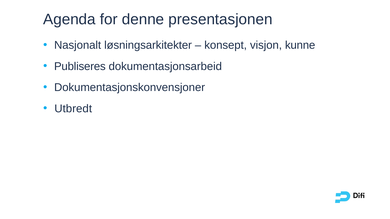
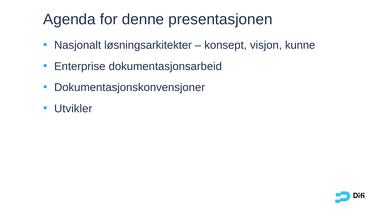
Publiseres: Publiseres -> Enterprise (80, 66)
Utbredt: Utbredt -> Utvikler (73, 109)
